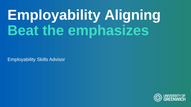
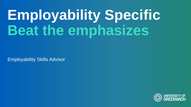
Aligning: Aligning -> Specific (133, 15)
